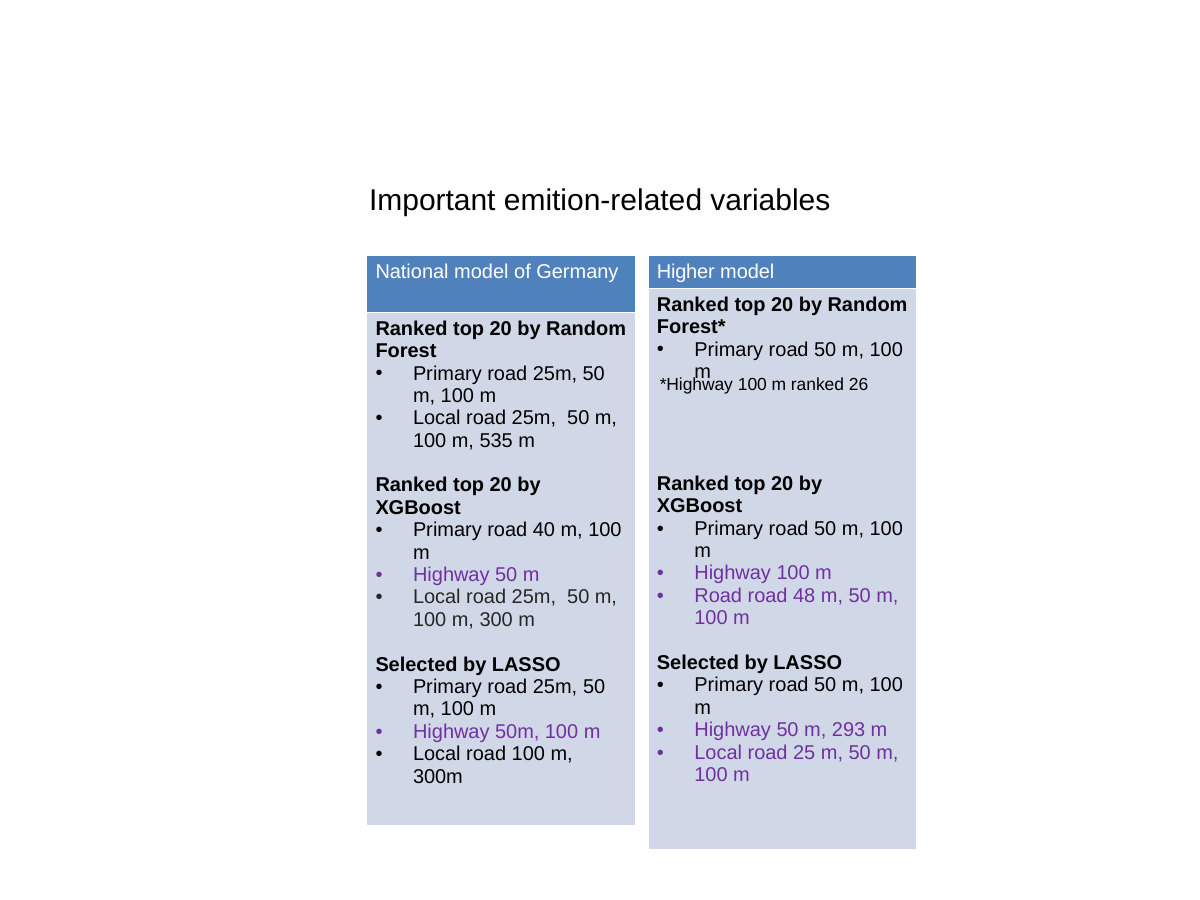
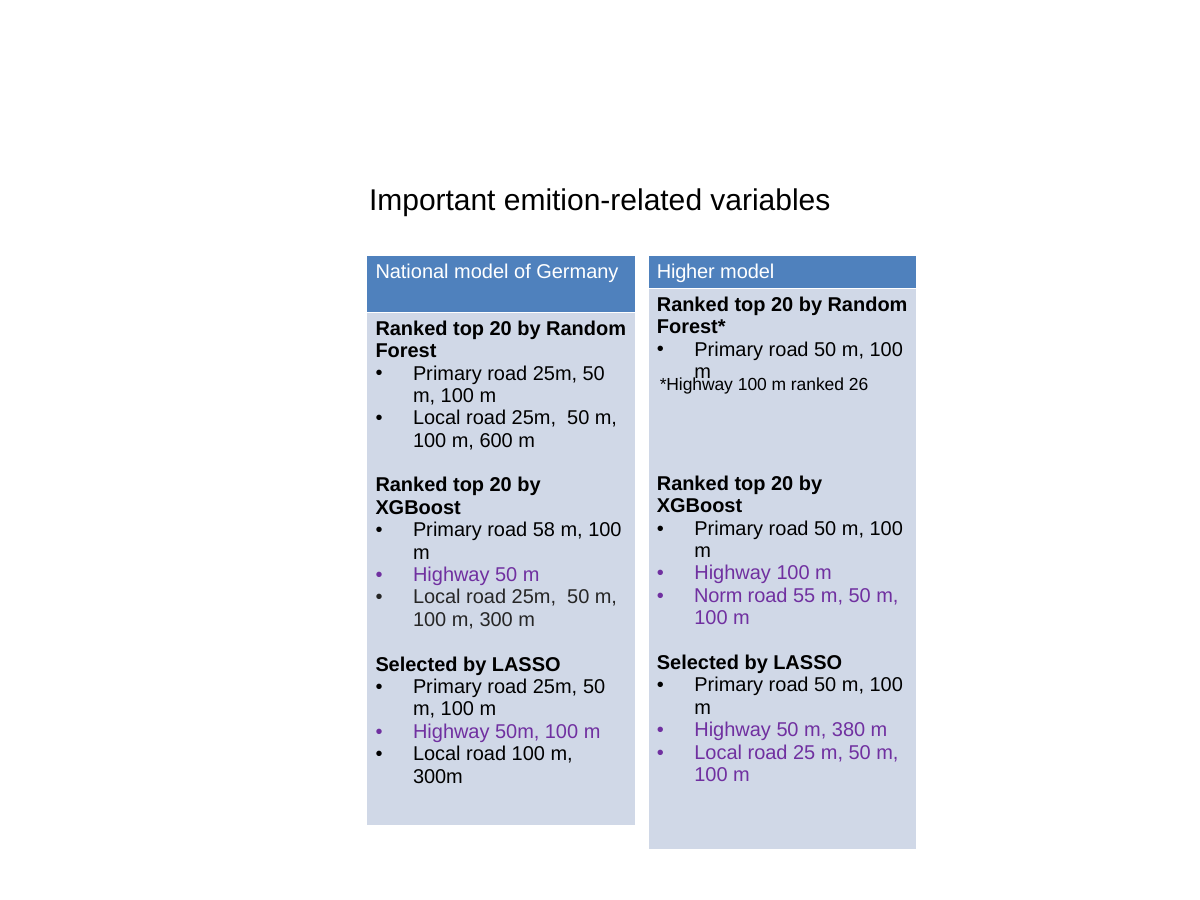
535: 535 -> 600 (496, 441)
40: 40 -> 58 (544, 530)
Road: Road -> Norm (718, 596)
48: 48 -> 55 (804, 596)
293: 293 -> 380 (849, 730)
